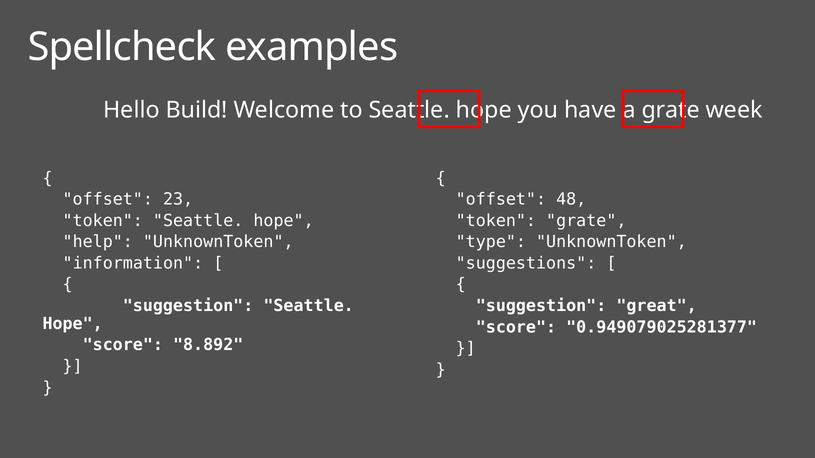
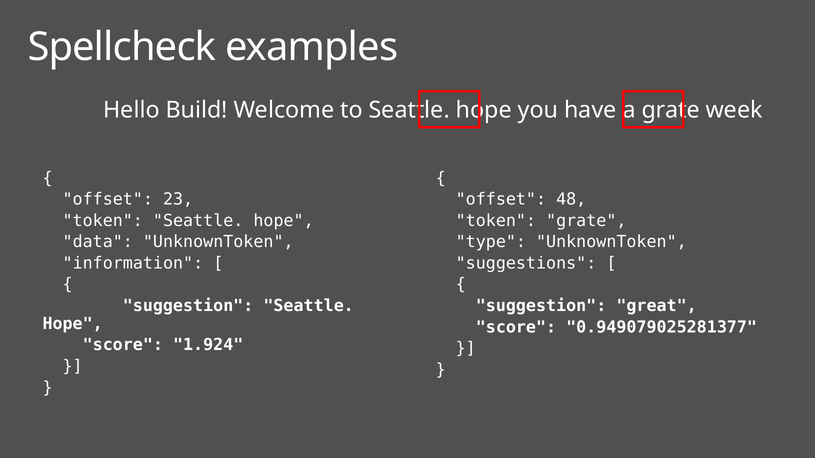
help: help -> data (98, 242)
8.892: 8.892 -> 1.924 (208, 345)
